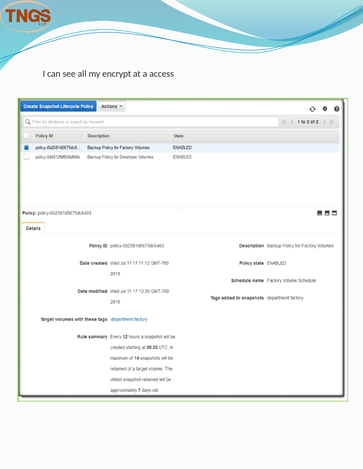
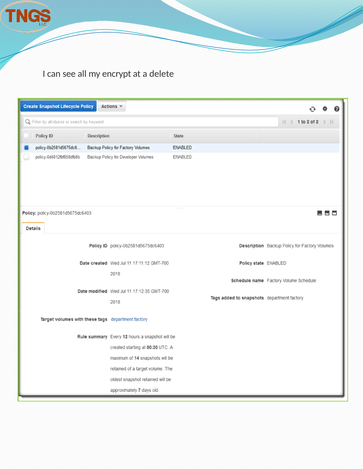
access: access -> delete (162, 74)
